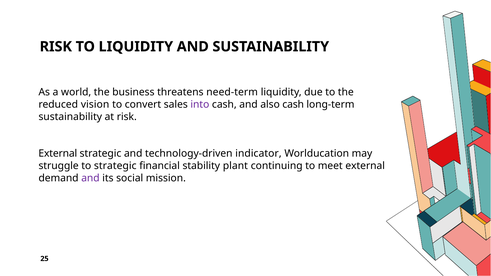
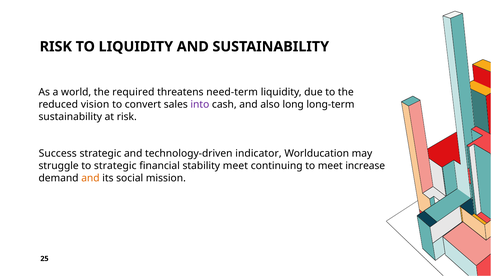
business: business -> required (133, 92)
also cash: cash -> long (293, 104)
External: External -> Success (58, 154)
stability plant: plant -> meet (235, 166)
meet external: external -> increase (365, 166)
and colour: purple -> orange (90, 178)
